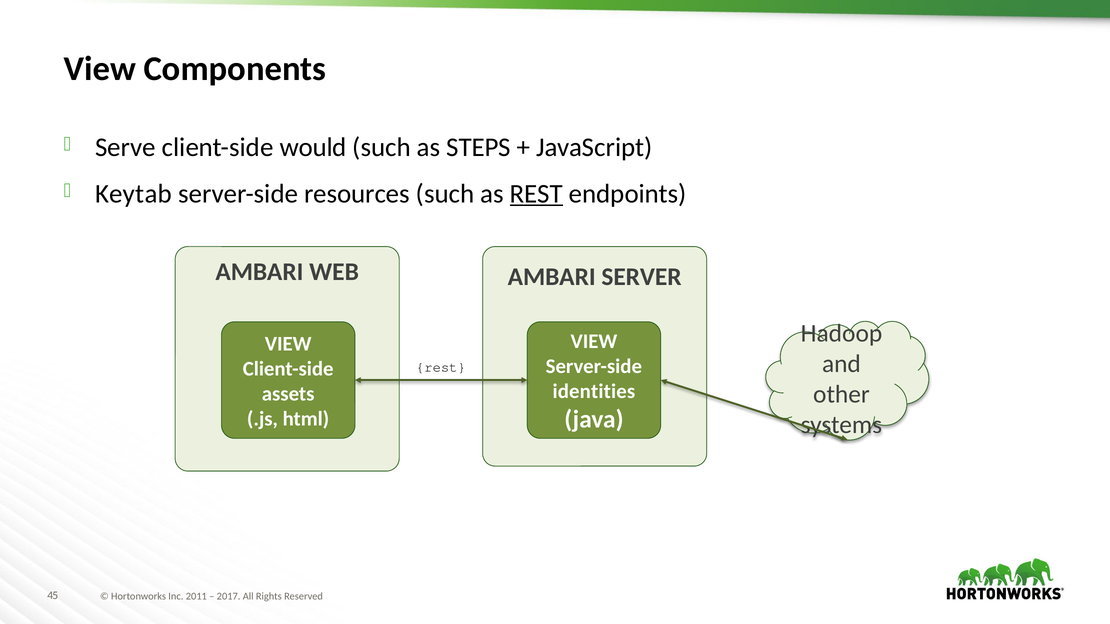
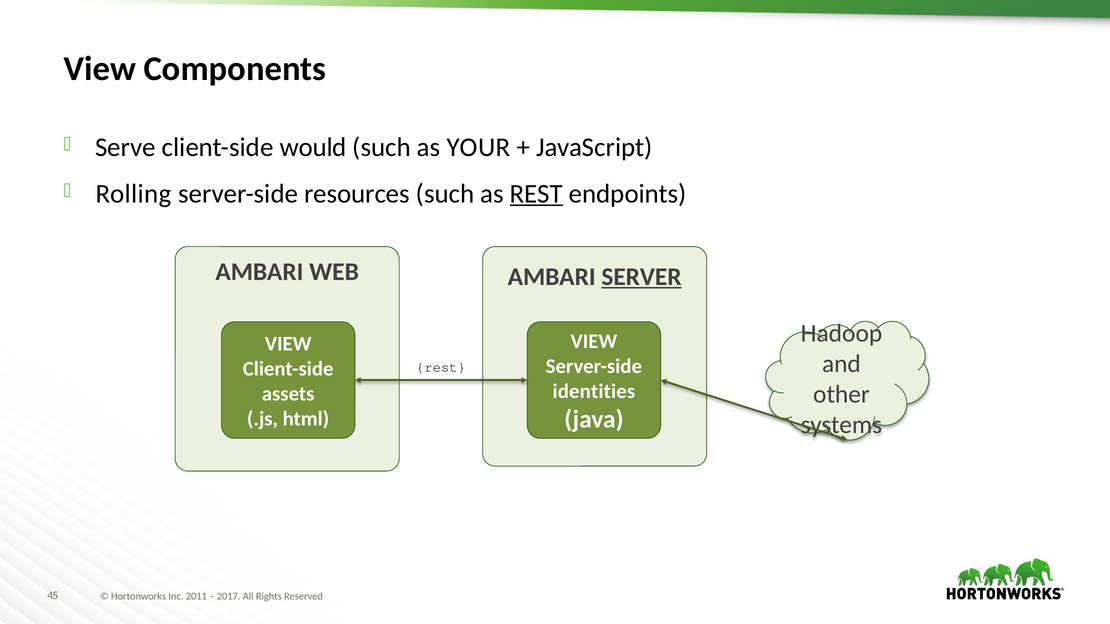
STEPS: STEPS -> YOUR (478, 147)
Keytab: Keytab -> Rolling (133, 194)
SERVER underline: none -> present (642, 277)
